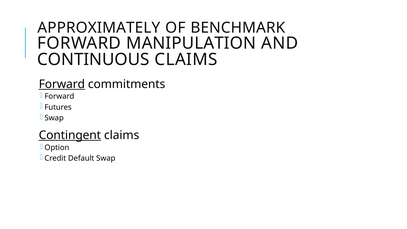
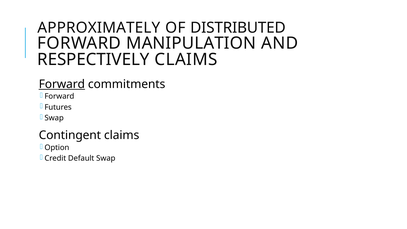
BENCHMARK: BENCHMARK -> DISTRIBUTED (238, 28)
CONTINUOUS: CONTINUOUS -> RESPECTIVELY (93, 59)
Contingent underline: present -> none (70, 135)
